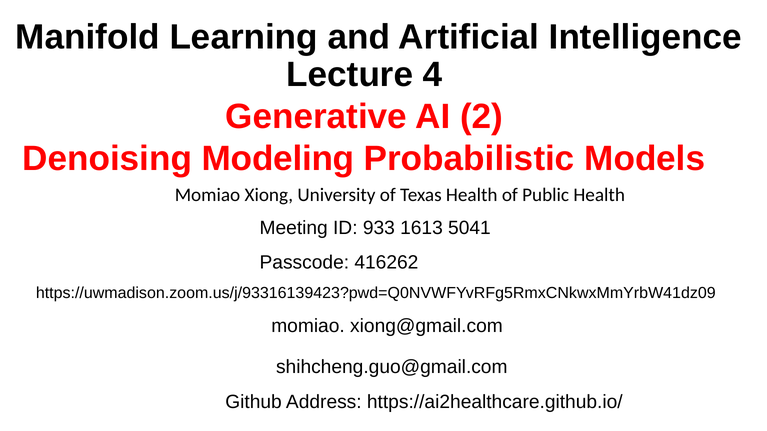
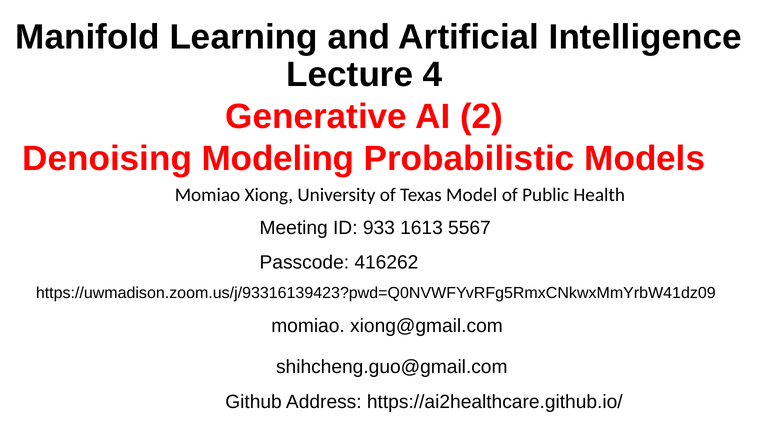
Texas Health: Health -> Model (472, 195)
5041: 5041 -> 5567 (469, 228)
